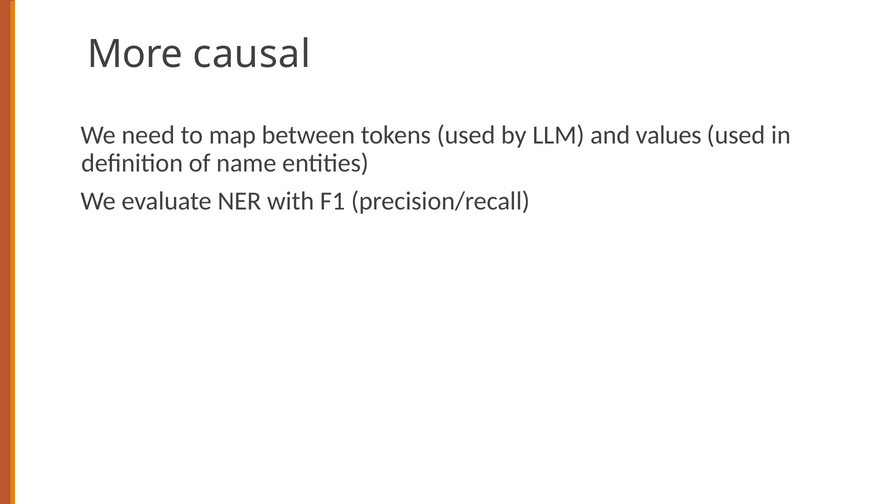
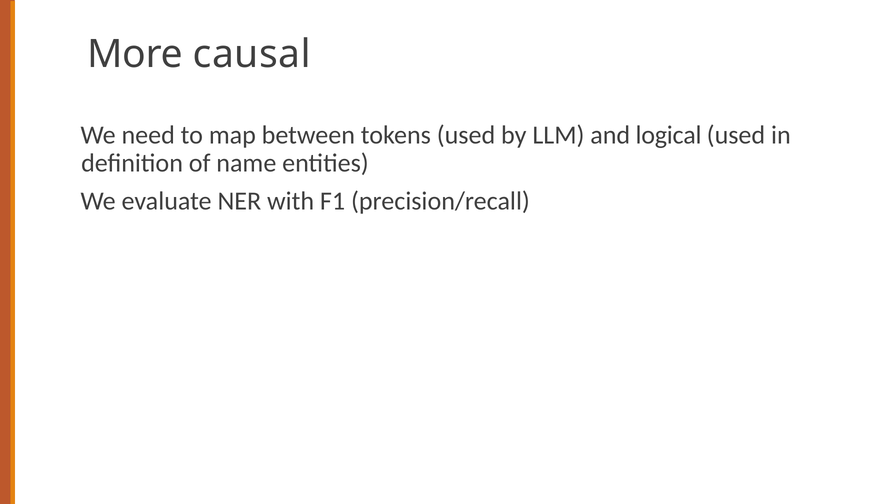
values: values -> logical (669, 135)
